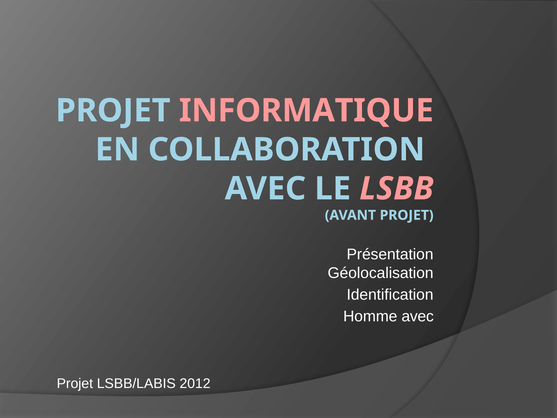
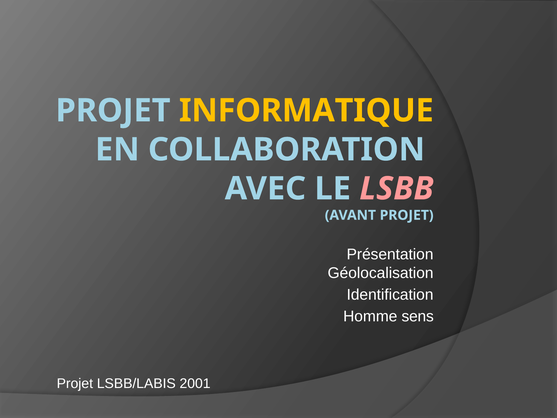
INFORMATIQUE colour: pink -> yellow (306, 111)
Homme avec: avec -> sens (418, 316)
2012: 2012 -> 2001 (195, 383)
